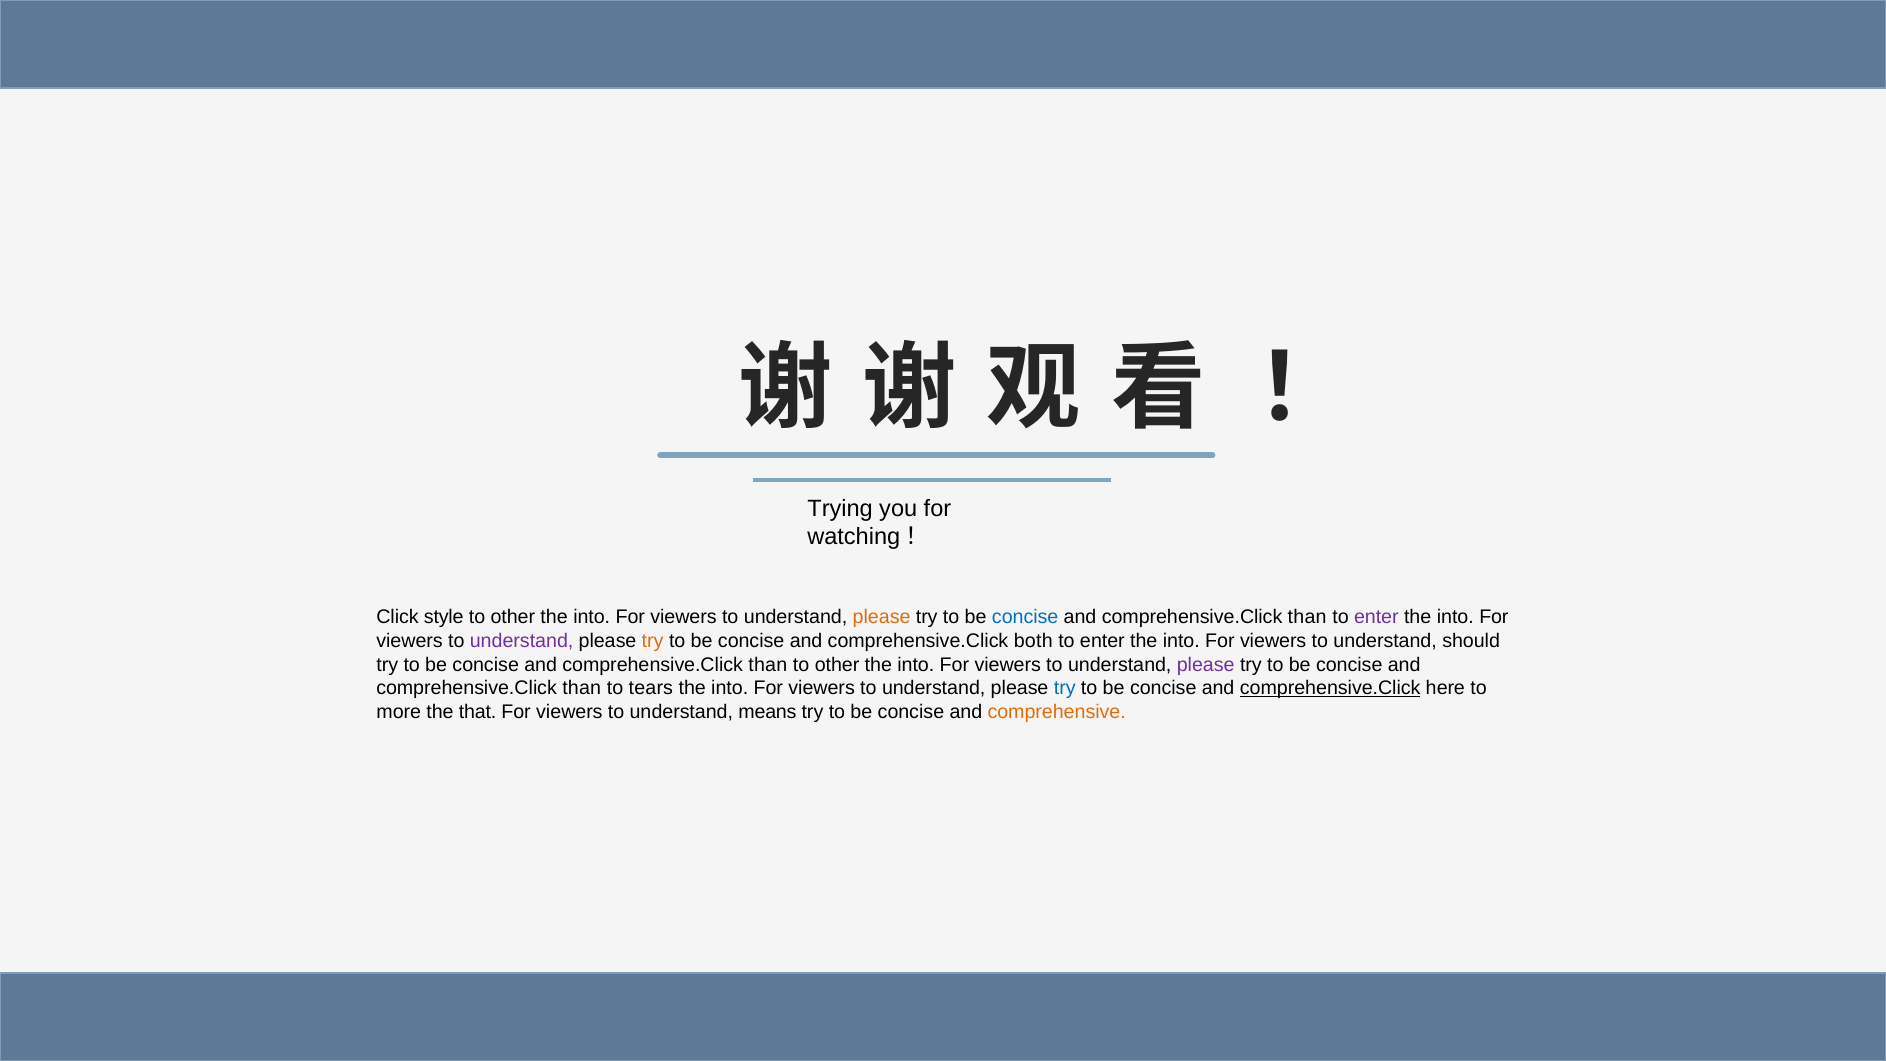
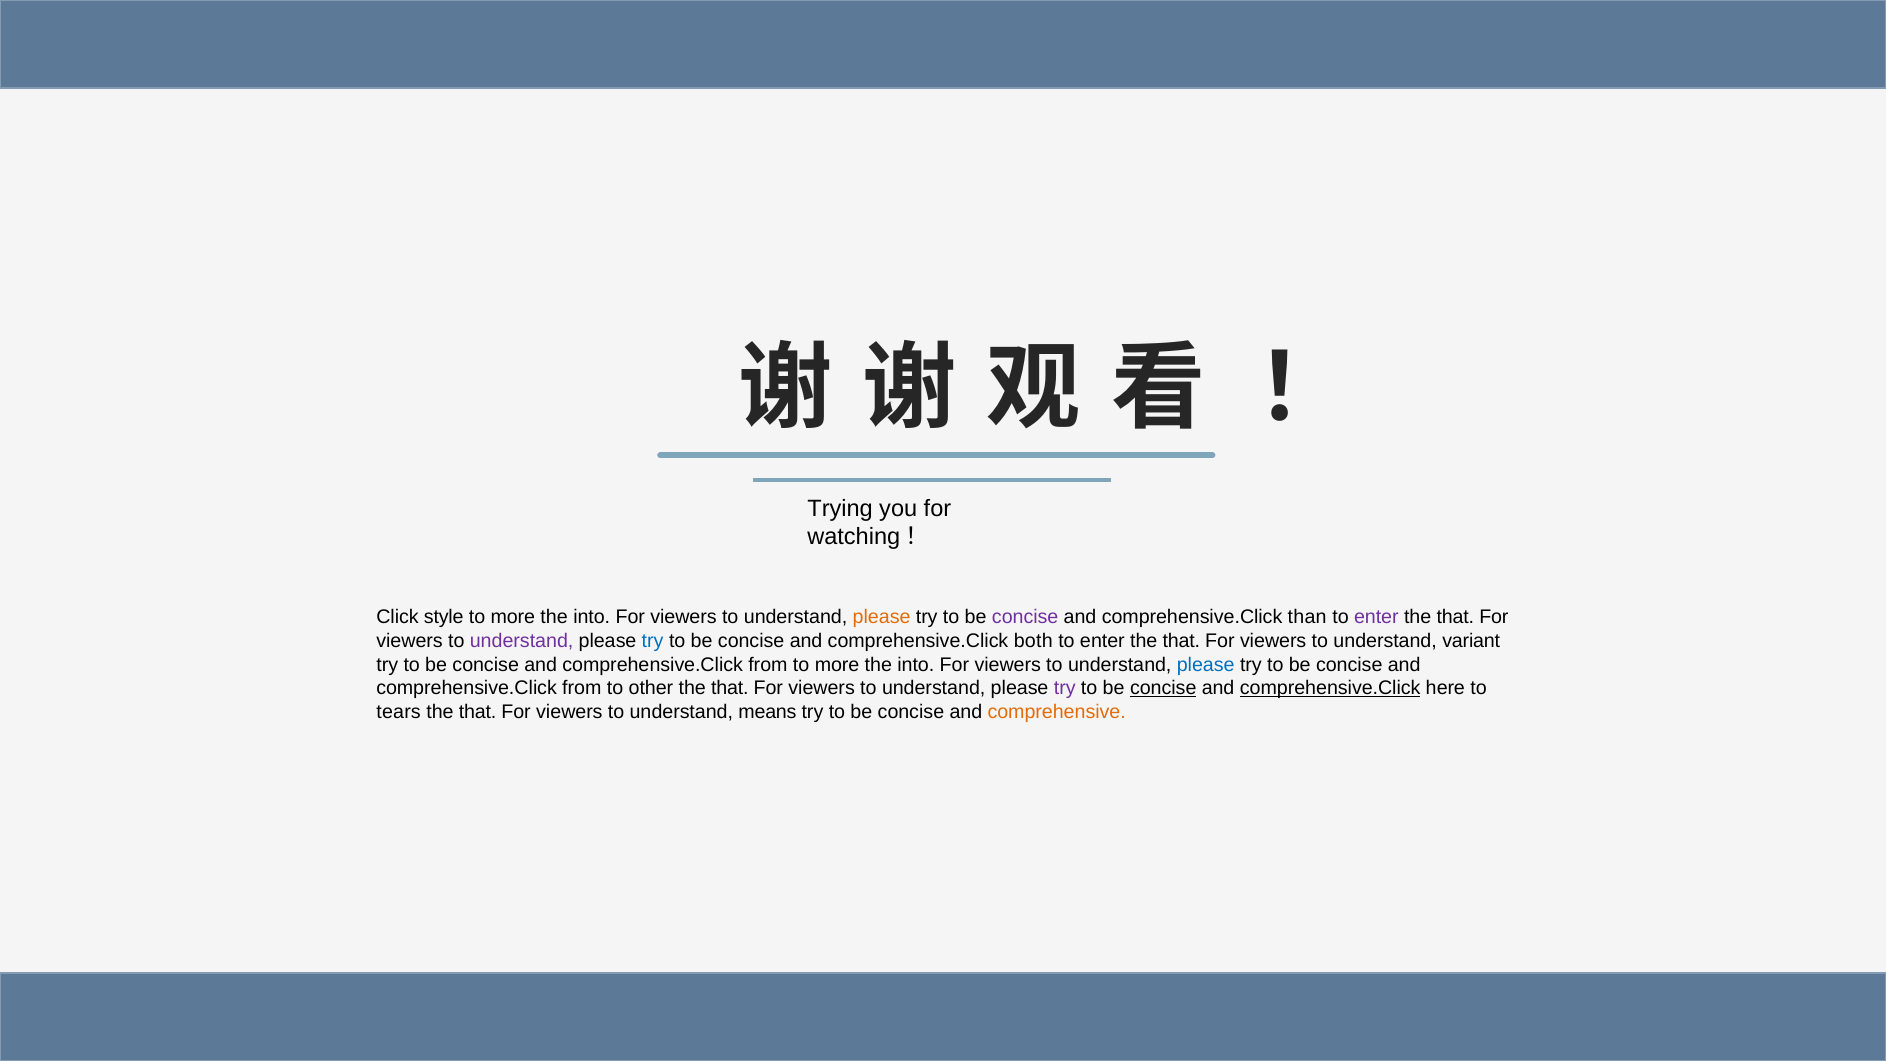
other: other -> more (513, 617)
concise colour: blue -> purple (1025, 617)
into: into -> that (1455, 617)
try colour: orange -> blue (653, 641)
into: into -> that (1181, 641)
should: should -> variant (1471, 641)
than: than -> from (768, 665)
other: other -> more (837, 665)
please colour: purple -> blue (1206, 665)
than: than -> from (582, 688)
tears: tears -> other (651, 688)
into: into -> that (730, 688)
try colour: blue -> purple (1065, 688)
concise underline: none -> present (1163, 688)
more: more -> tears (399, 712)
